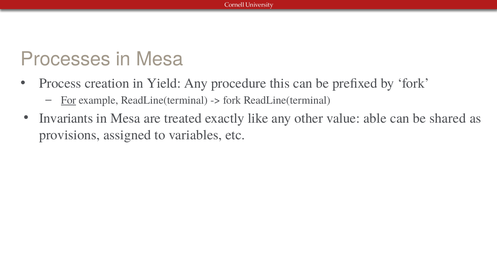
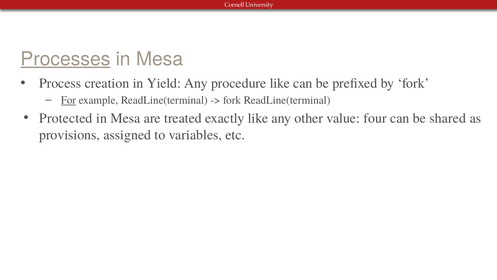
Processes underline: none -> present (65, 59)
procedure this: this -> like (280, 83)
Invariants: Invariants -> Protected (66, 118)
able: able -> four (375, 118)
